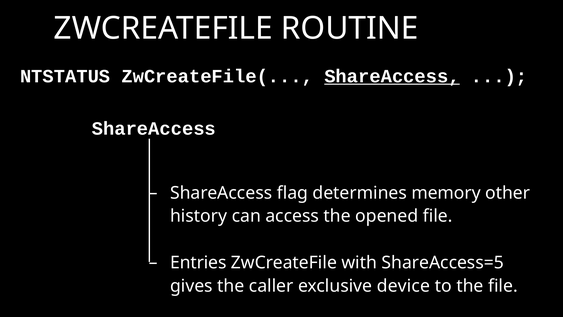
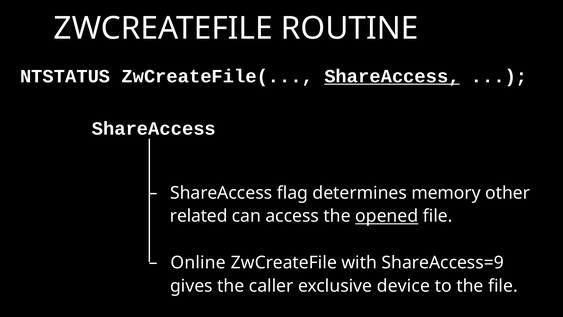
history: history -> related (199, 216)
opened underline: none -> present (387, 216)
Entries: Entries -> Online (198, 262)
ShareAccess=5: ShareAccess=5 -> ShareAccess=9 (443, 262)
